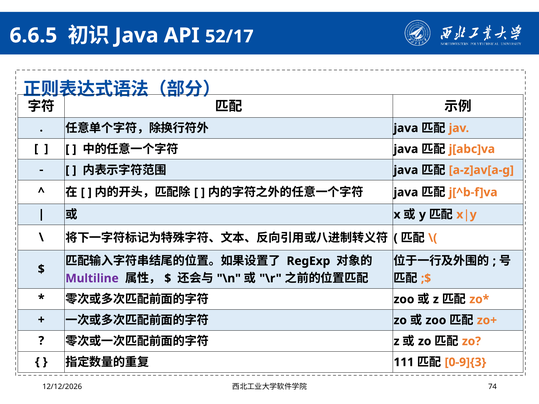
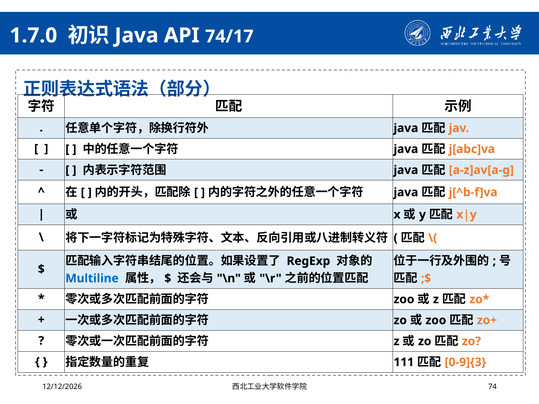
6.6.5: 6.6.5 -> 1.7.0 (33, 36)
52/17: 52/17 -> 74/17 (229, 37)
Multiline colour: purple -> blue (92, 279)
